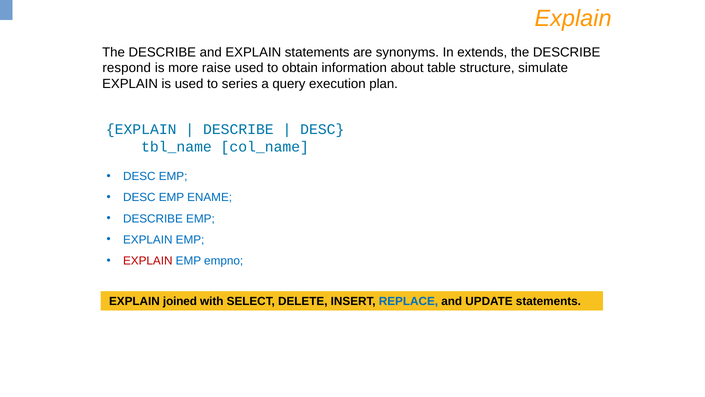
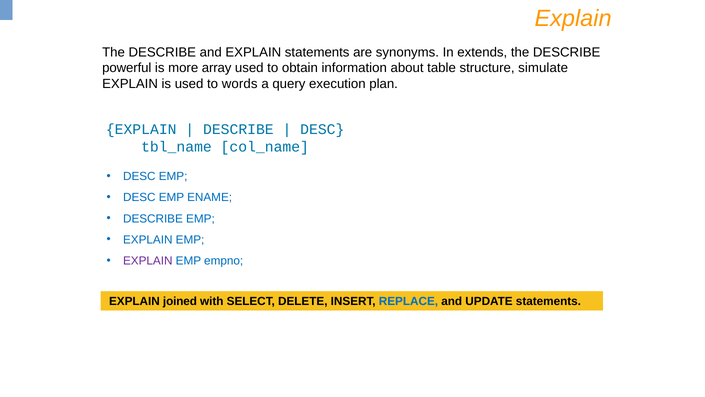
respond: respond -> powerful (127, 68)
raise: raise -> array (217, 68)
series: series -> words (240, 84)
EXPLAIN colour: red -> purple (148, 261)
